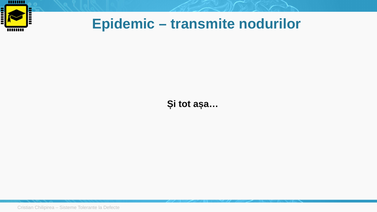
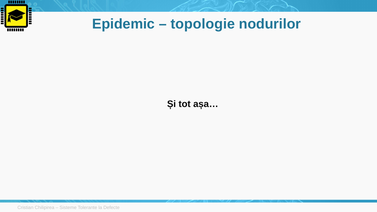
transmite: transmite -> topologie (203, 24)
